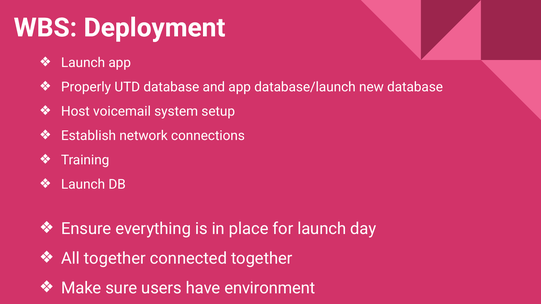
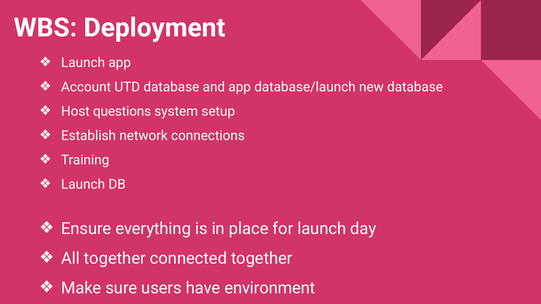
Properly: Properly -> Account (86, 87)
voicemail: voicemail -> questions (122, 112)
